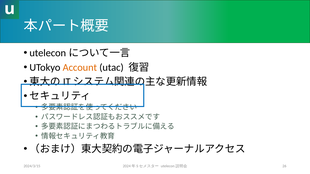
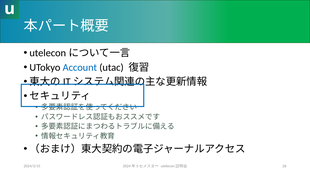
Account colour: orange -> blue (80, 68)
